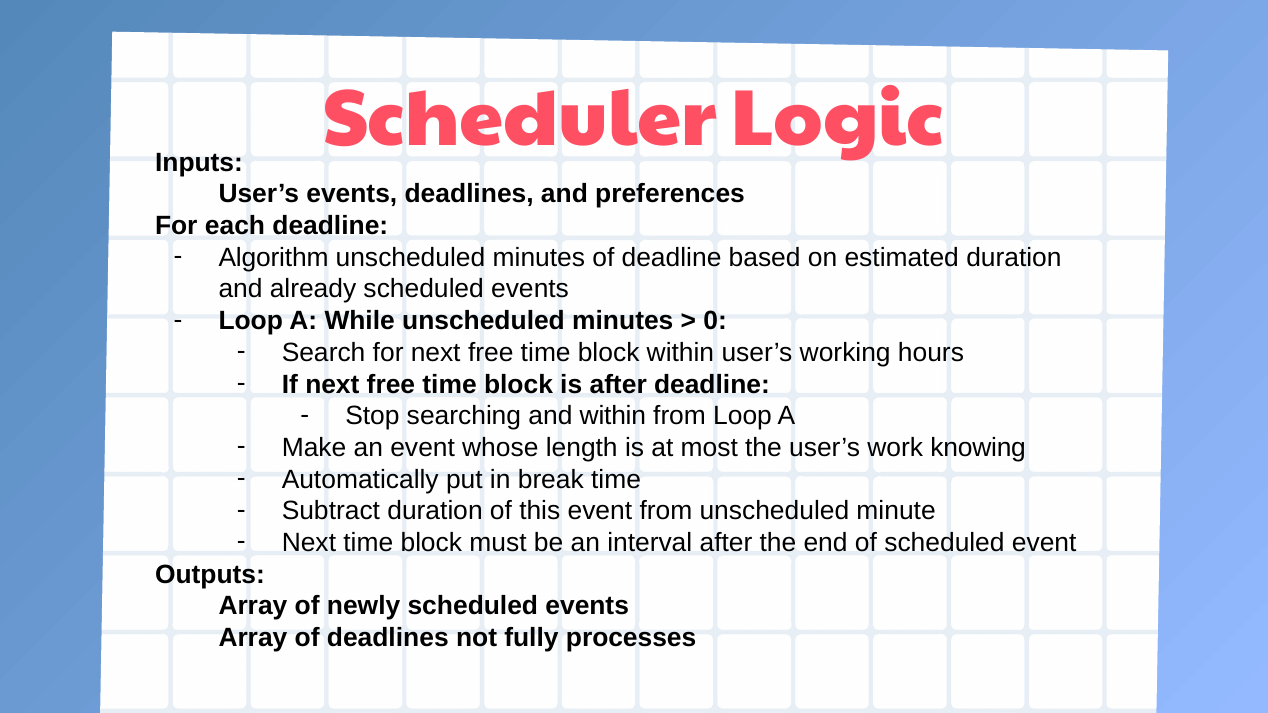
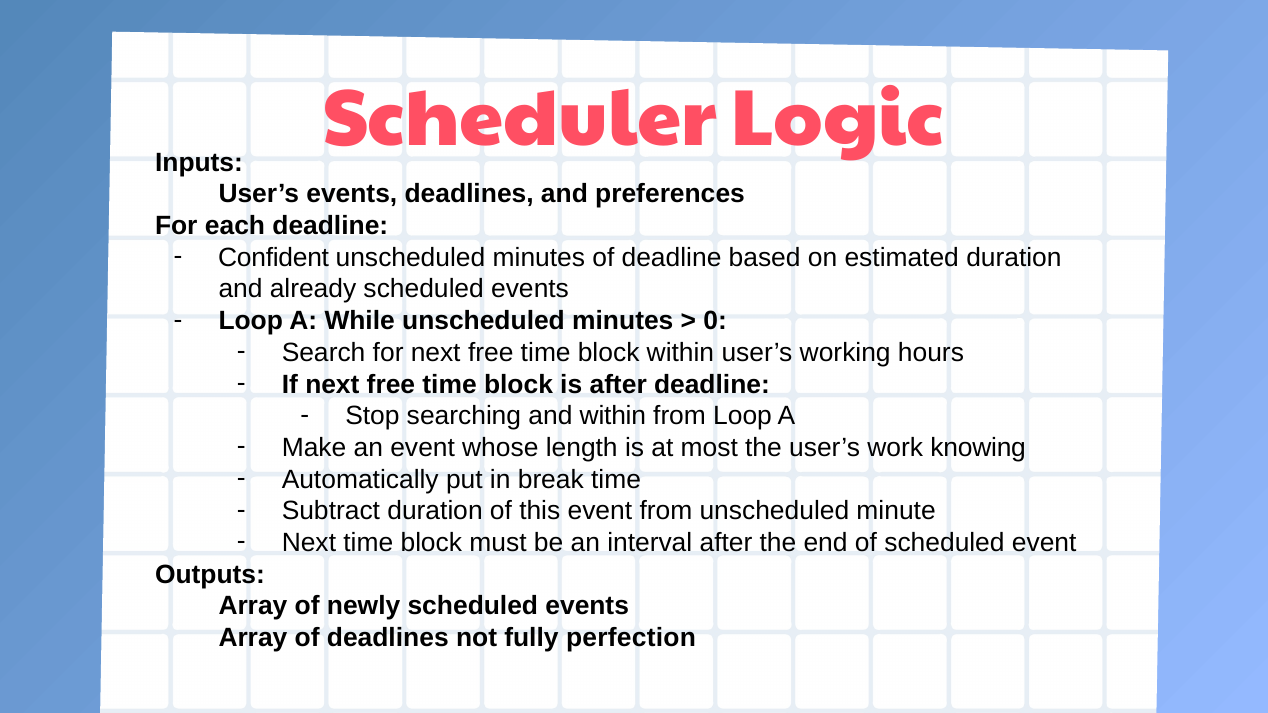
Algorithm: Algorithm -> Confident (274, 258)
processes: processes -> perfection (631, 638)
